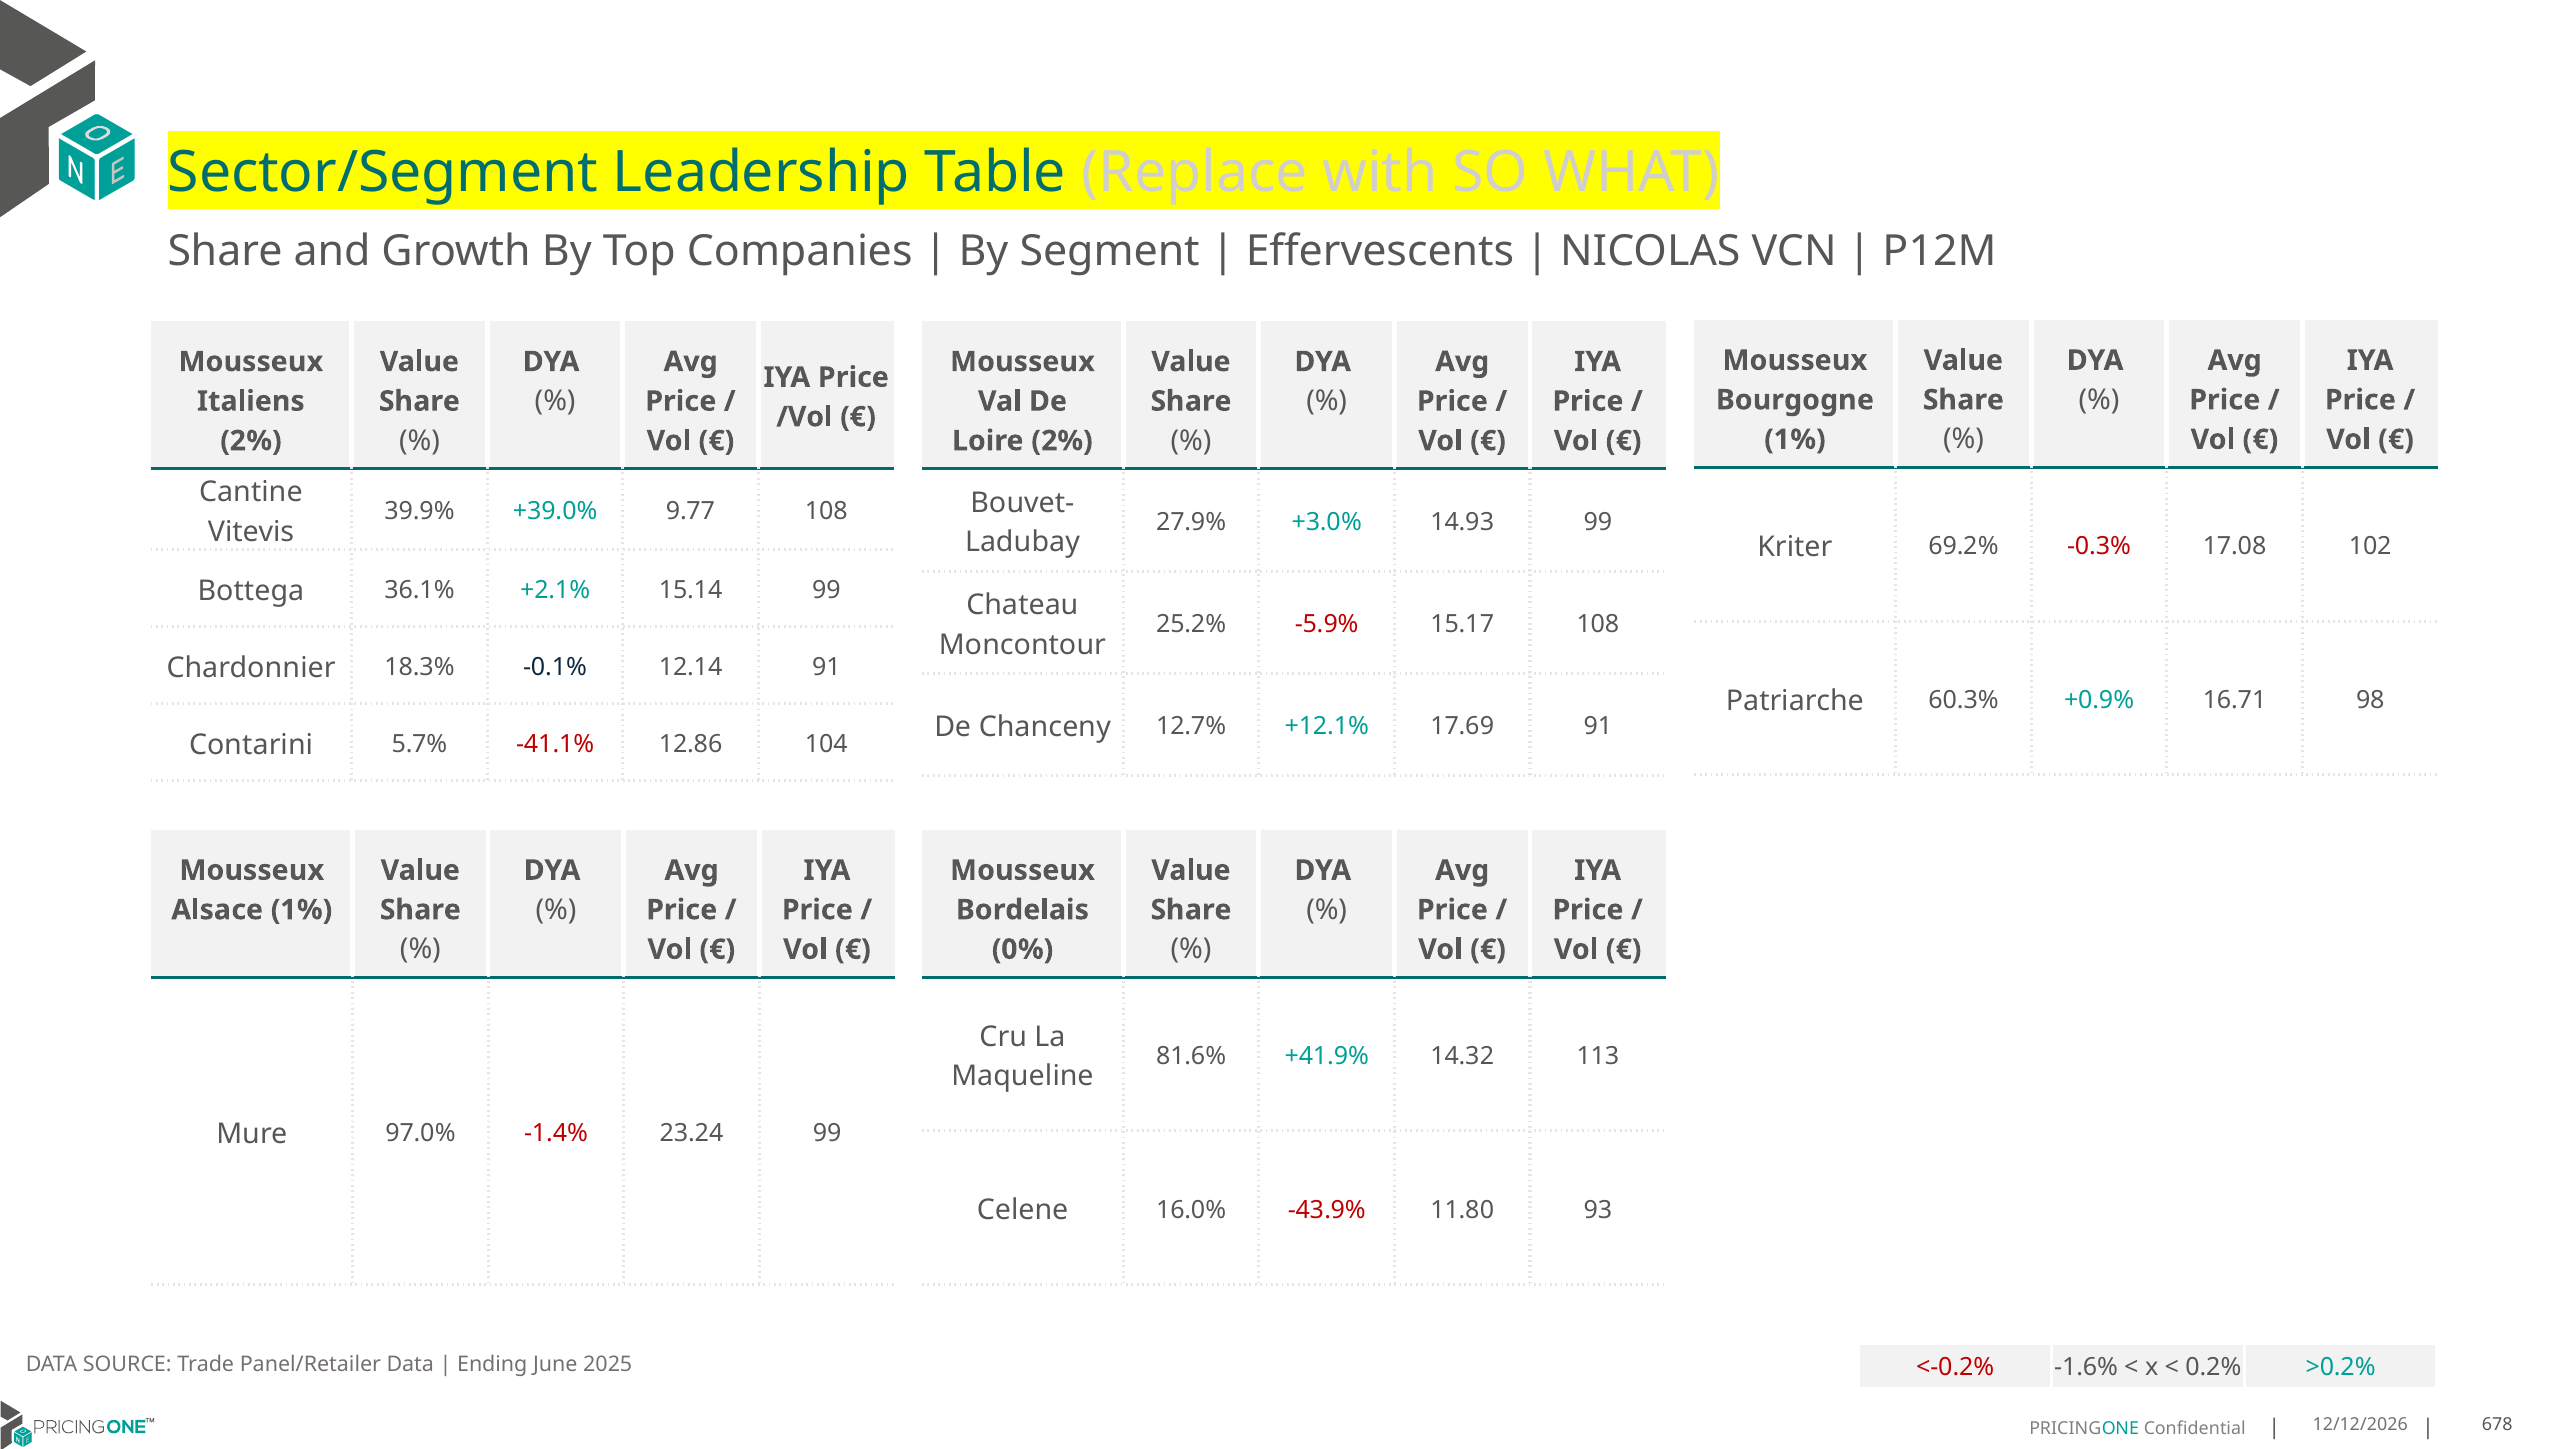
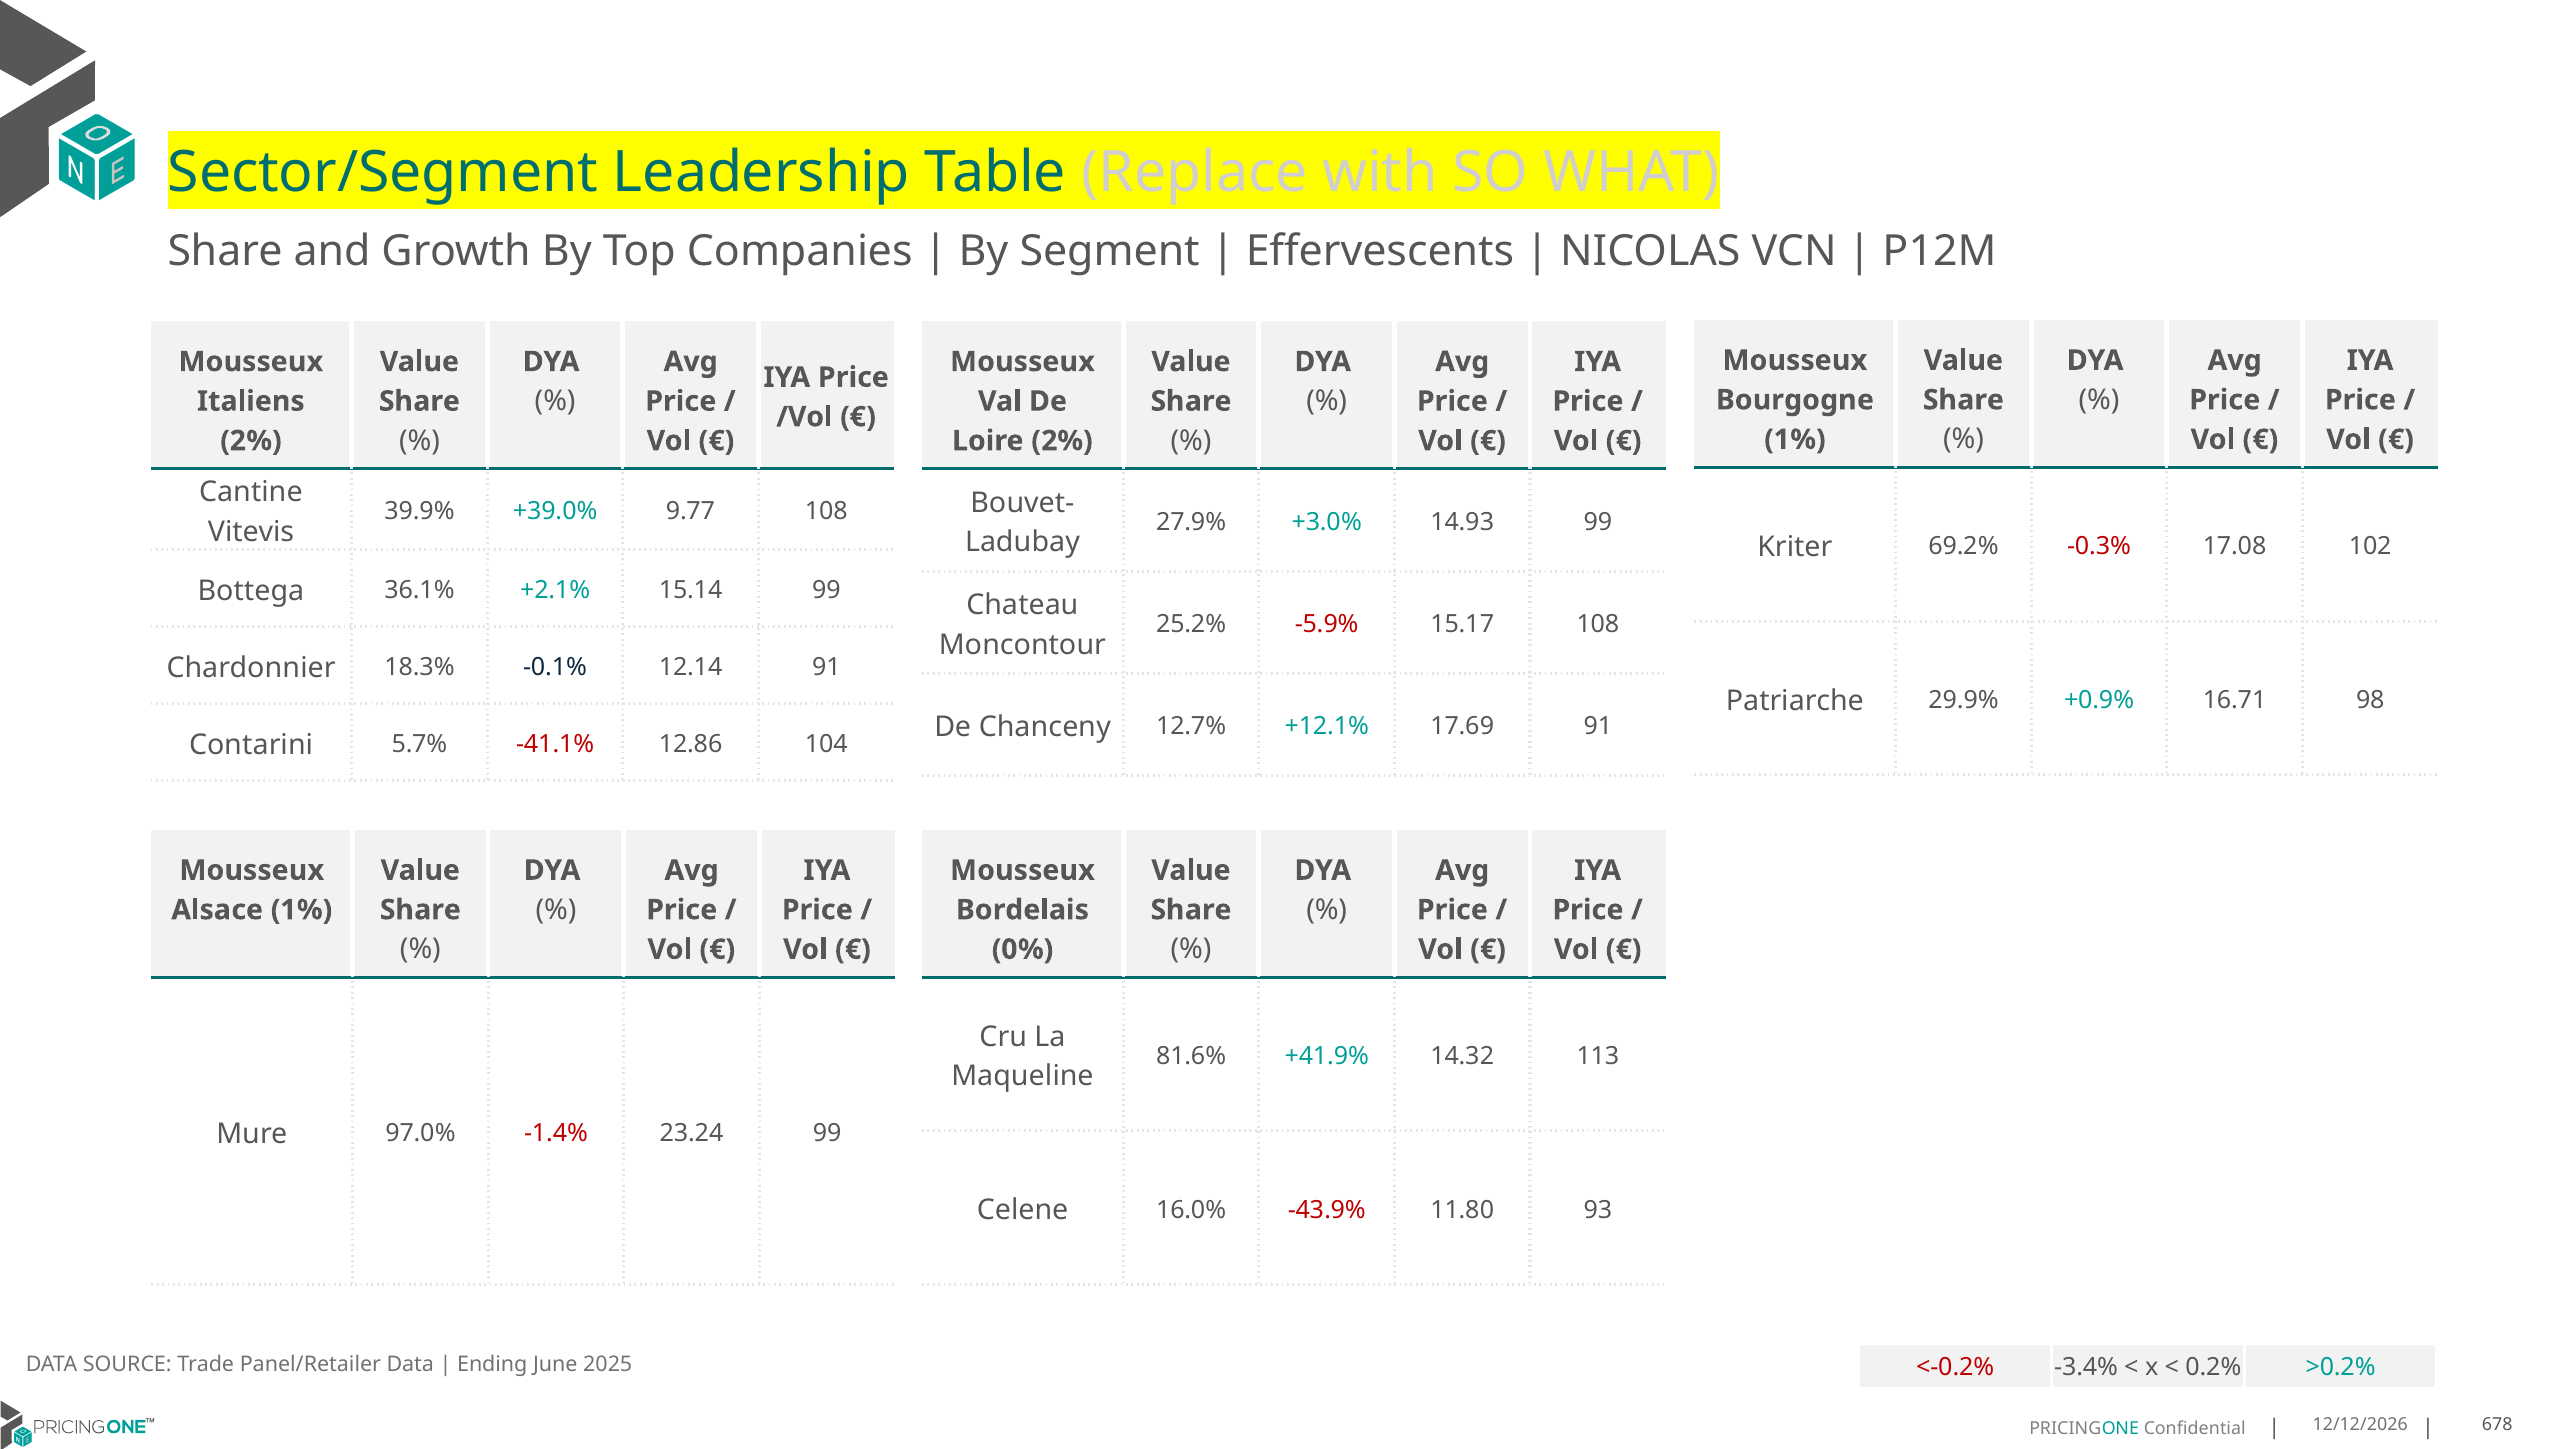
60.3%: 60.3% -> 29.9% (1964, 700)
-1.6%: -1.6% -> -3.4% (2086, 1367)
